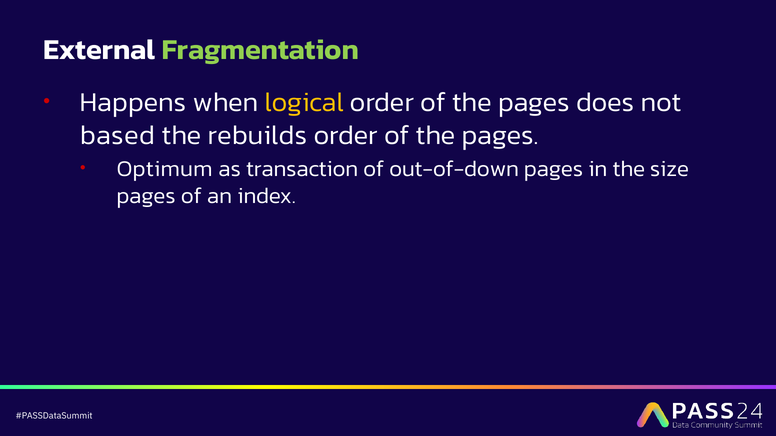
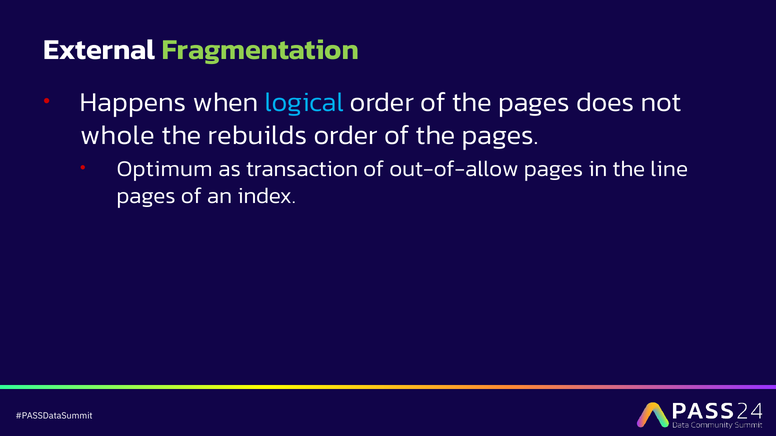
logical colour: yellow -> light blue (304, 102)
based: based -> whole (118, 135)
out-of-down: out-of-down -> out-of-allow (454, 169)
size: size -> line (669, 169)
